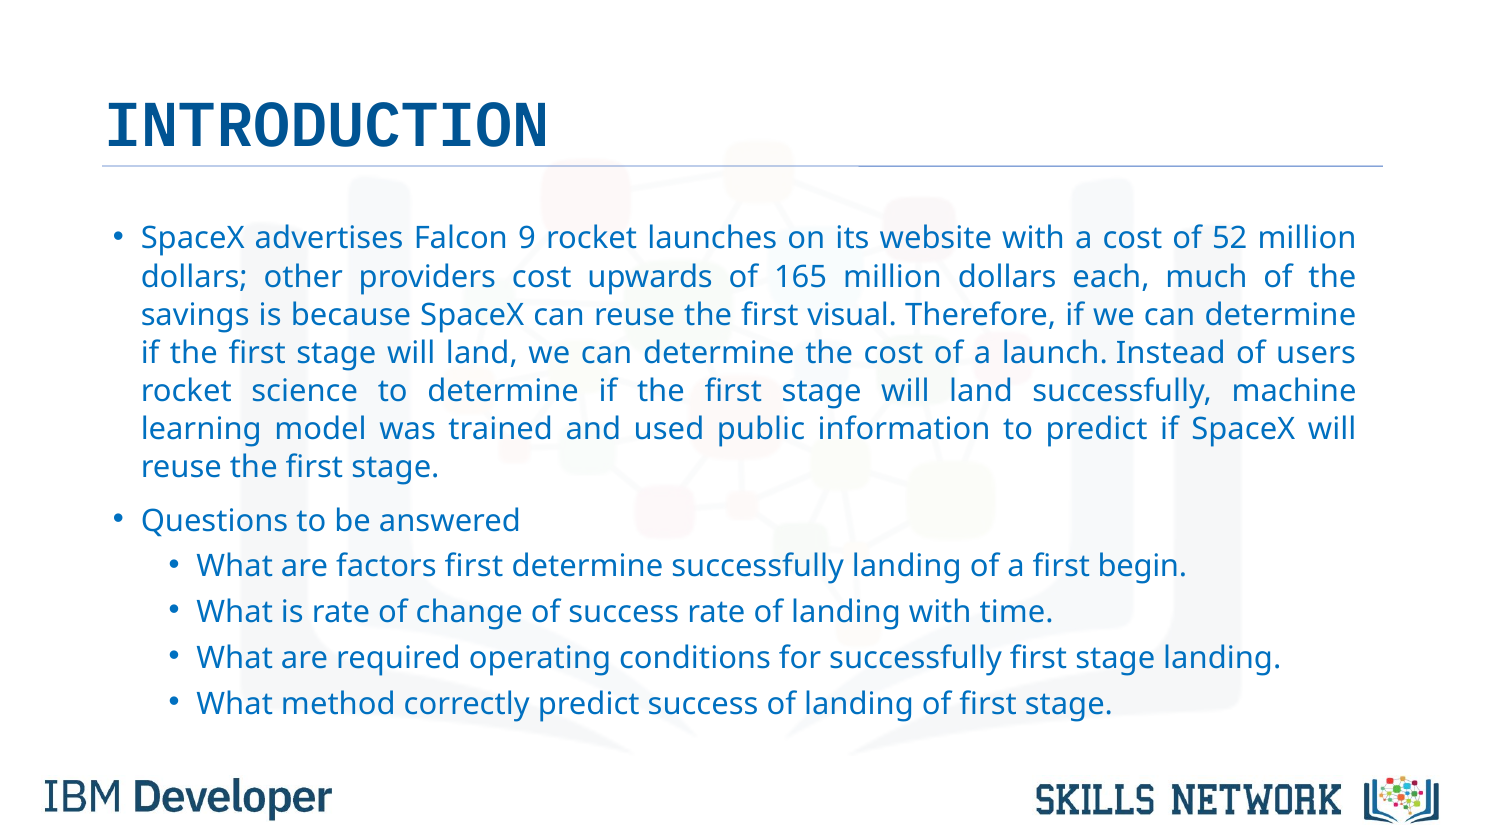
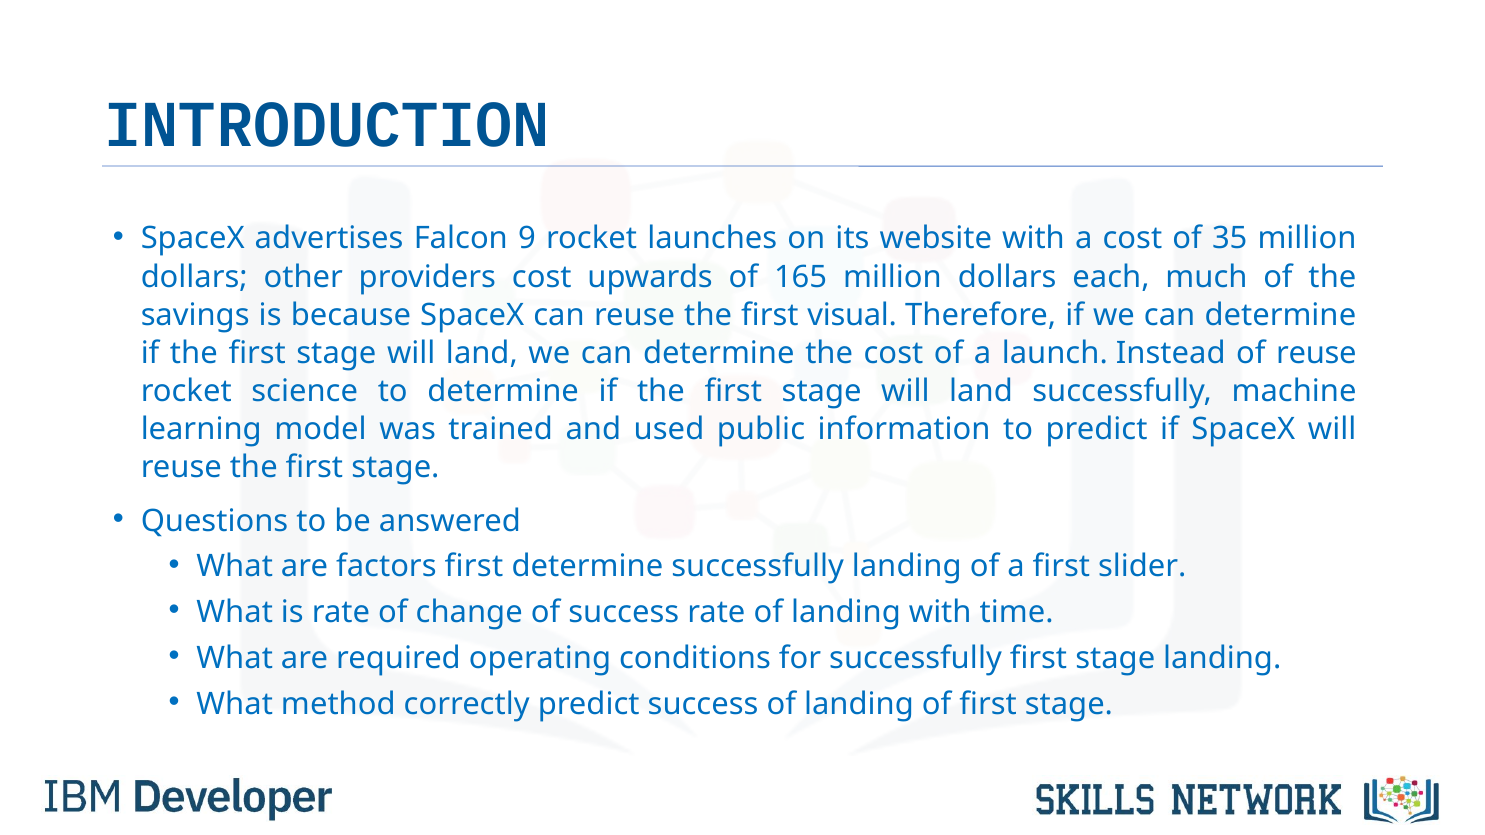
52: 52 -> 35 (1230, 239)
of users: users -> reuse (1316, 353)
begin: begin -> slider (1142, 567)
